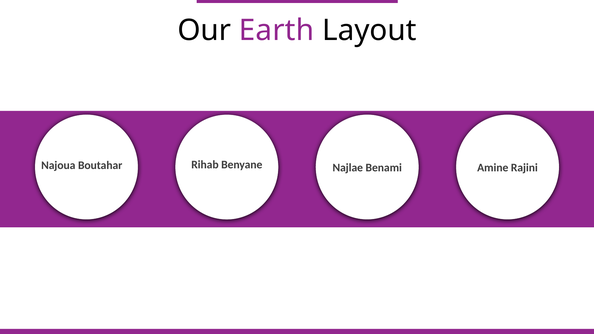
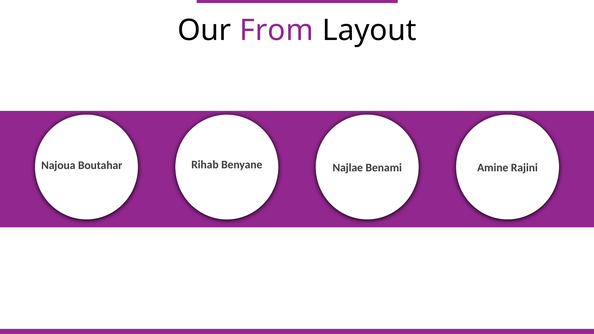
Earth: Earth -> From (277, 30)
